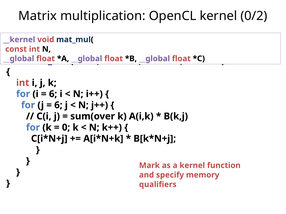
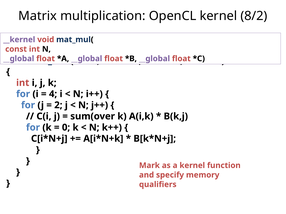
0/2: 0/2 -> 8/2 (254, 16)
6: 6 -> 4 (53, 94)
6: 6 -> 2 (58, 105)
